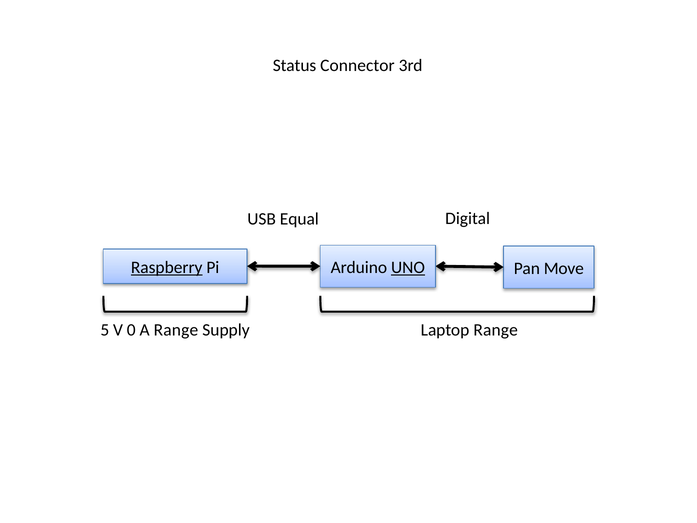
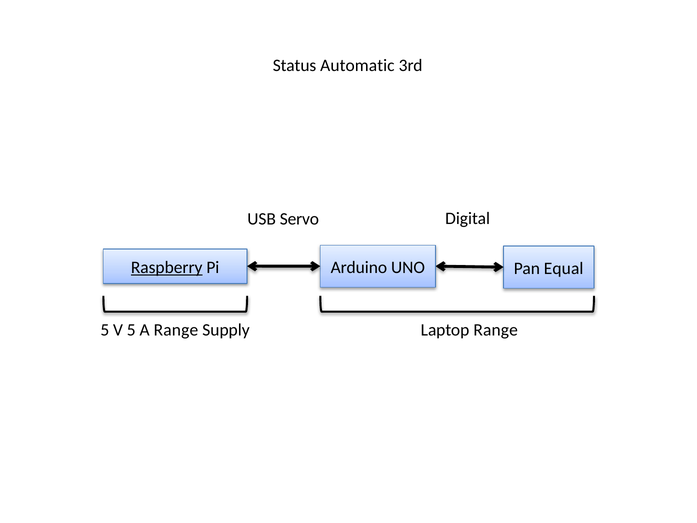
Connector: Connector -> Automatic (357, 66)
Equal: Equal -> Servo (299, 219)
UNO underline: present -> none (408, 267)
Move: Move -> Equal (564, 268)
V 0: 0 -> 5 (131, 330)
